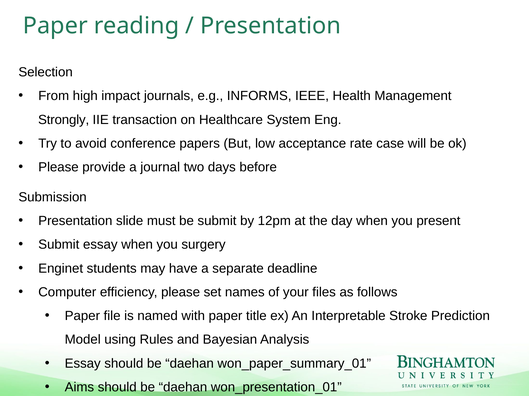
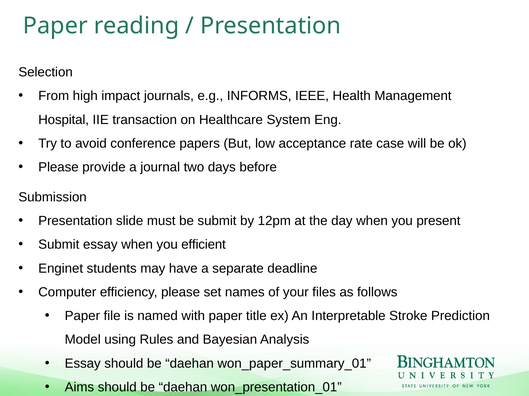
Strongly: Strongly -> Hospital (64, 120)
surgery: surgery -> efficient (204, 245)
